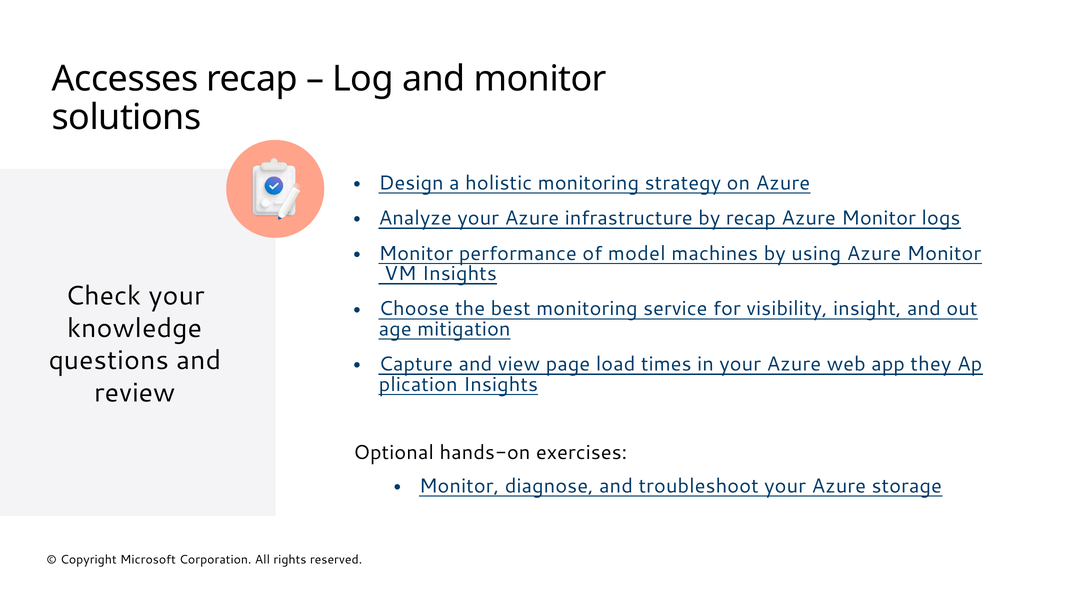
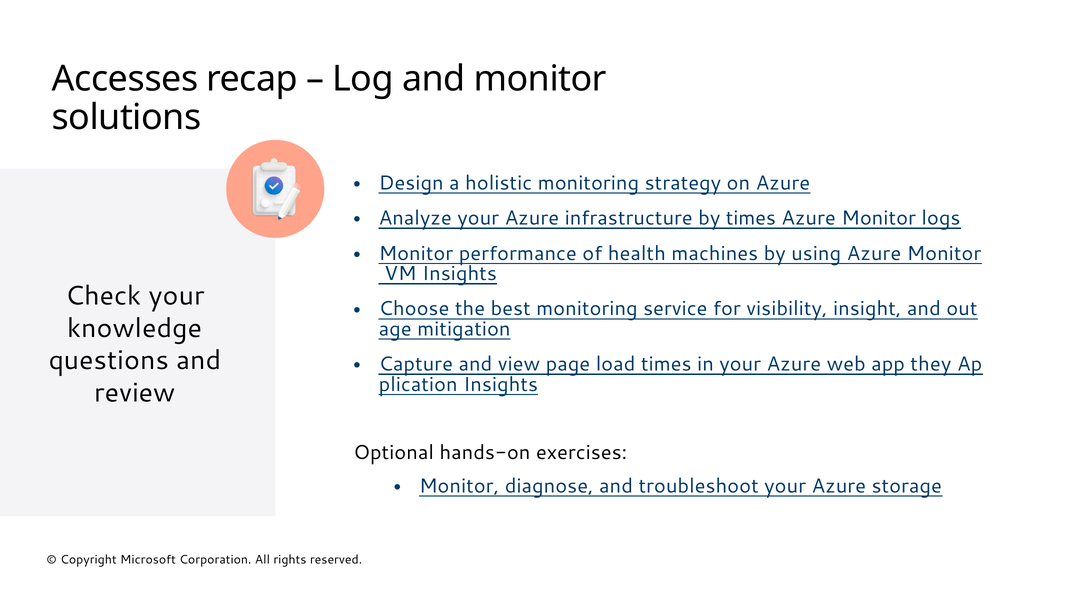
by recap: recap -> times (751, 218)
model: model -> health (637, 254)
